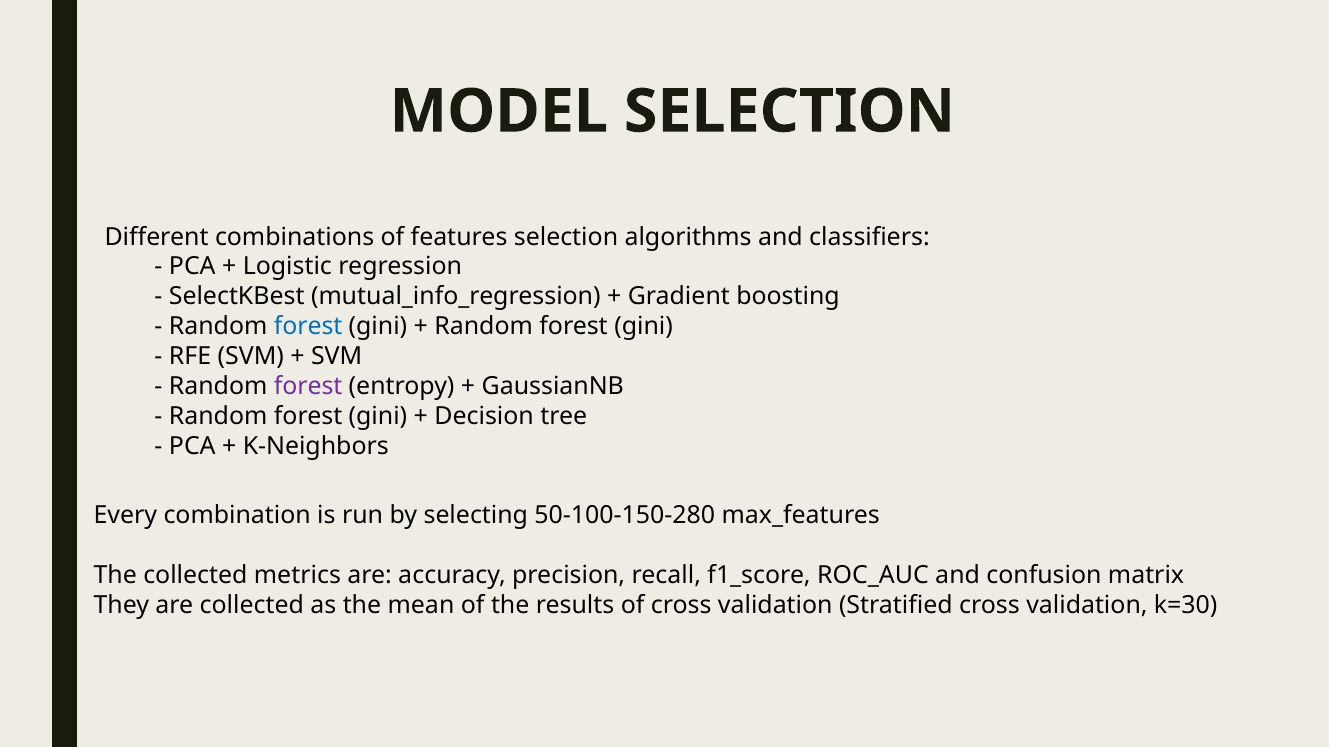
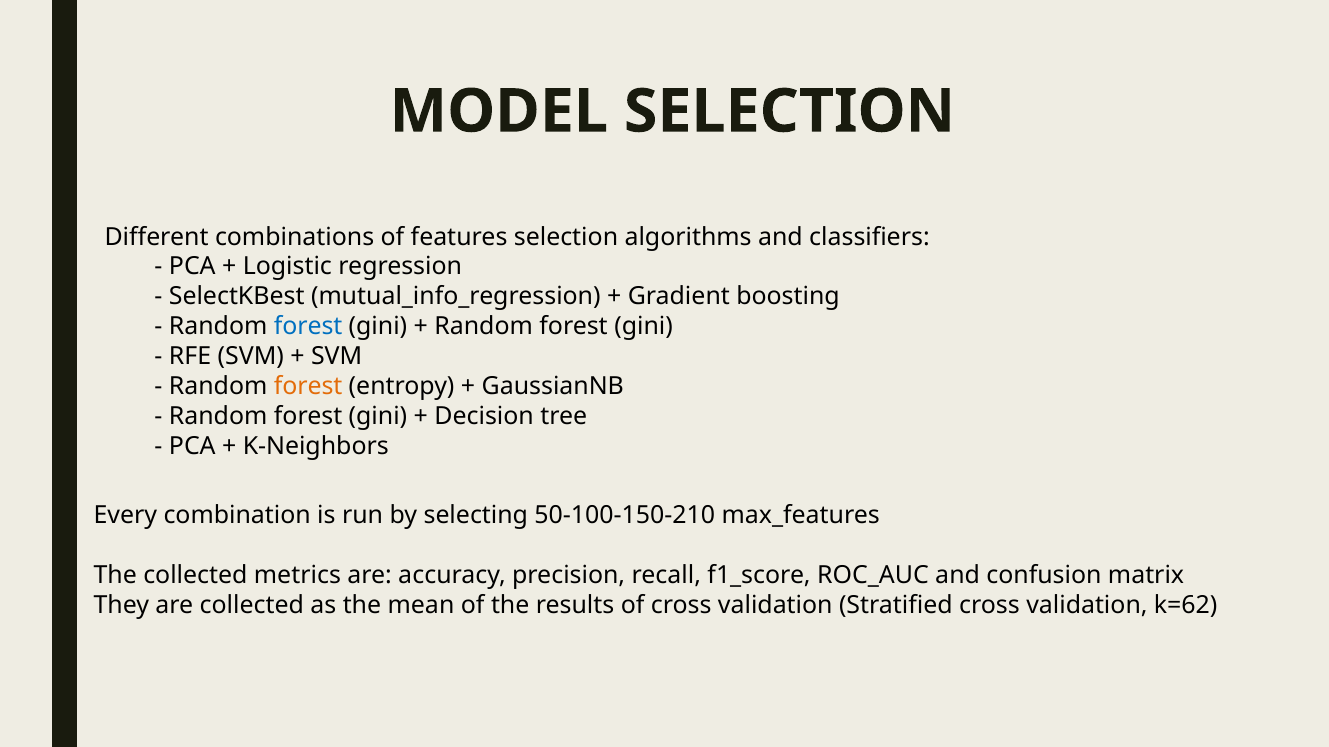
forest colour: purple -> orange (308, 386)
50-100-150-280: 50-100-150-280 -> 50-100-150-210 (625, 516)
k=30: k=30 -> k=62 (1186, 605)
